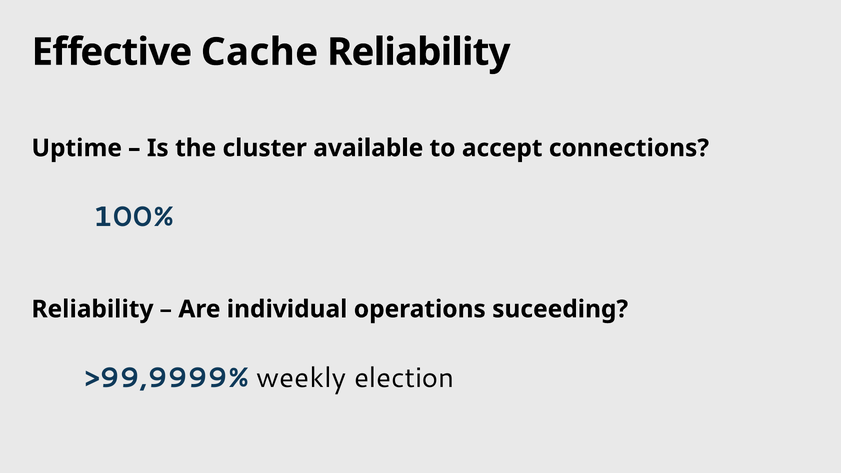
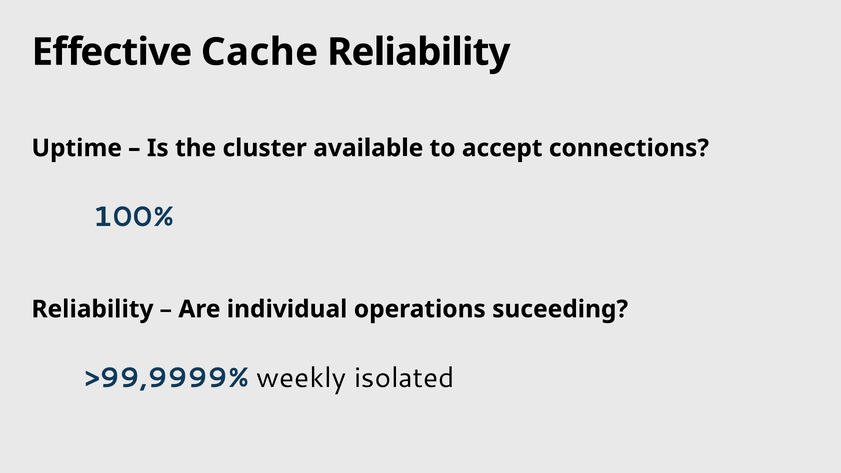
election: election -> isolated (404, 378)
